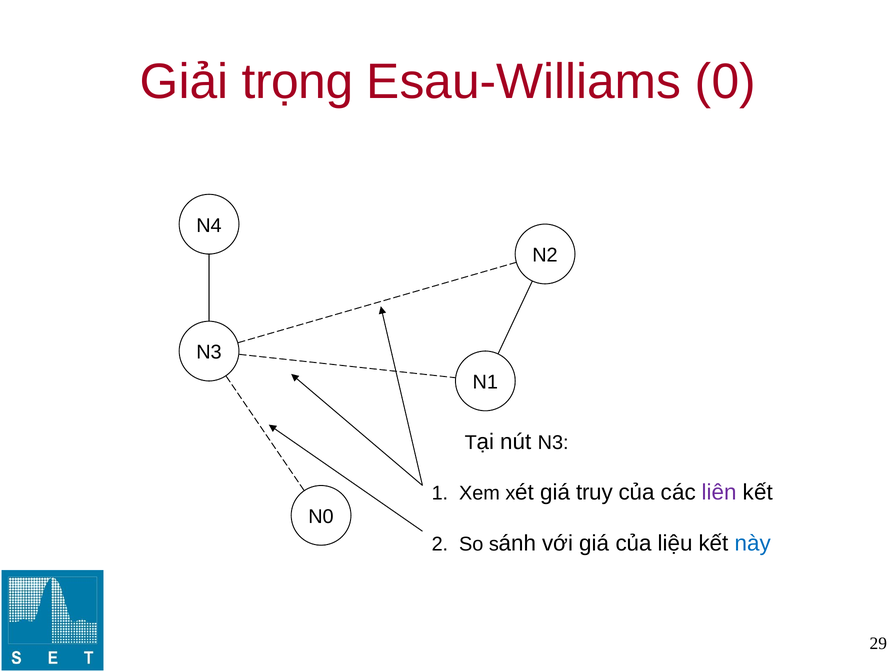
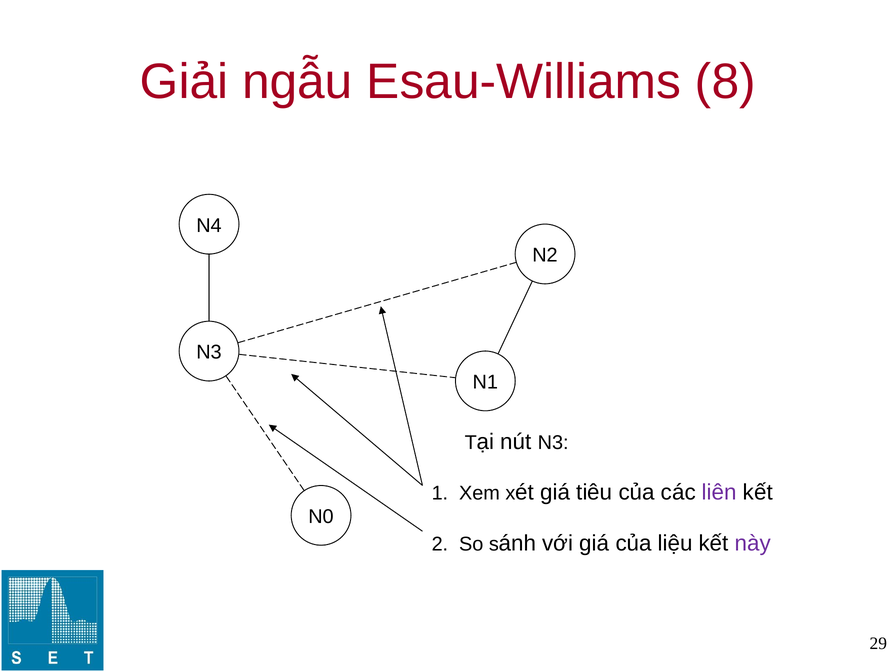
trọng: trọng -> ngẫu (297, 82)
0: 0 -> 8 (725, 82)
truy: truy -> tiêu (594, 492)
này colour: blue -> purple (753, 543)
